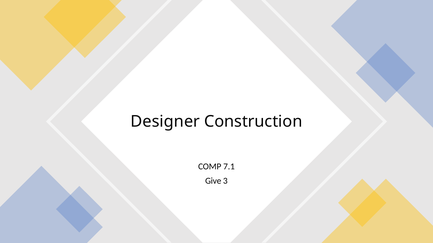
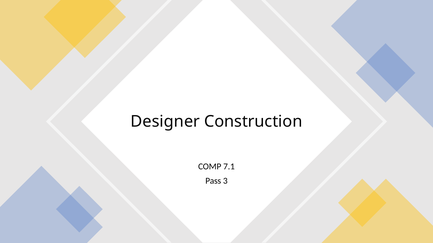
Give: Give -> Pass (213, 181)
